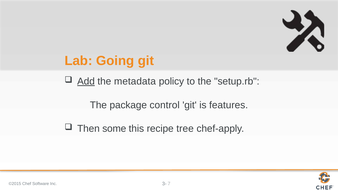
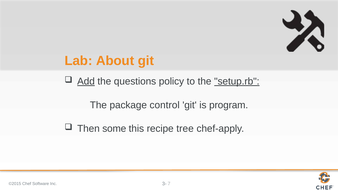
Going: Going -> About (115, 61)
metadata: metadata -> questions (135, 81)
setup.rb underline: none -> present (237, 81)
features: features -> program (229, 105)
